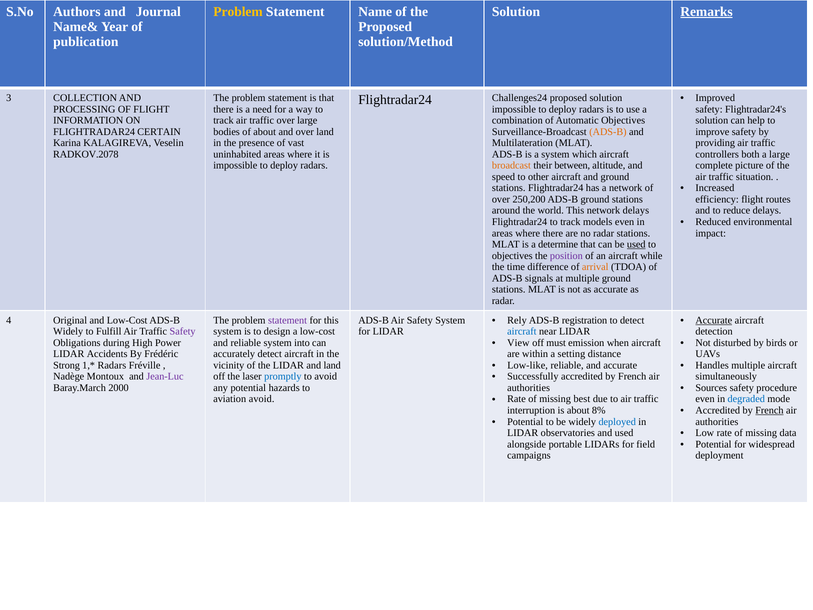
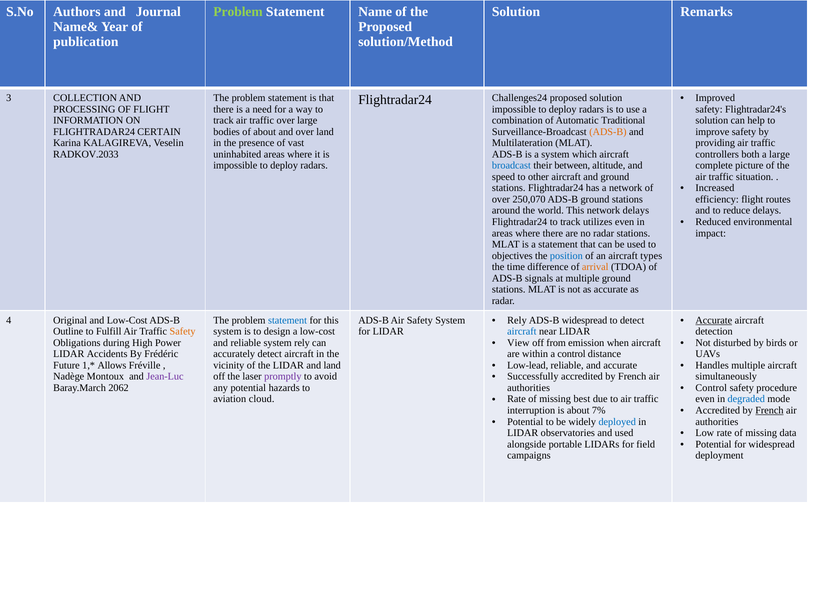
Problem colour: yellow -> light green (238, 12)
Remarks underline: present -> none (707, 12)
Automatic Objectives: Objectives -> Traditional (623, 120)
RADKOV.2078: RADKOV.2078 -> RADKOV.2033 (86, 154)
broadcast colour: orange -> blue (511, 165)
250,200: 250,200 -> 250,070 (529, 199)
models: models -> utilizes (598, 222)
a determine: determine -> statement (558, 244)
used underline: present -> none (636, 244)
position colour: purple -> blue (566, 256)
while: while -> types (651, 256)
statement colour: purple -> blue (288, 320)
ADS-B registration: registration -> widespread (585, 320)
Widely: Widely -> Outline (68, 331)
Safety colour: purple -> orange (183, 331)
system into: into -> rely (302, 343)
must: must -> from (556, 343)
a setting: setting -> control (572, 354)
Strong: Strong -> Future (66, 365)
Radars: Radars -> Allows (112, 365)
Low-like: Low-like -> Low-lead (528, 365)
promptly colour: blue -> purple (283, 376)
2000: 2000 -> 2062 (119, 388)
Sources: Sources -> Control (711, 388)
aviation avoid: avoid -> cloud (262, 399)
8%: 8% -> 7% (599, 410)
